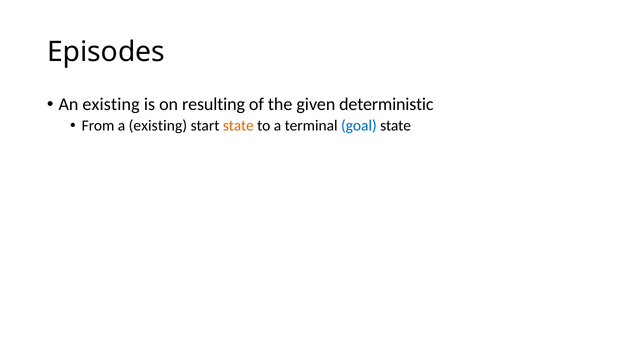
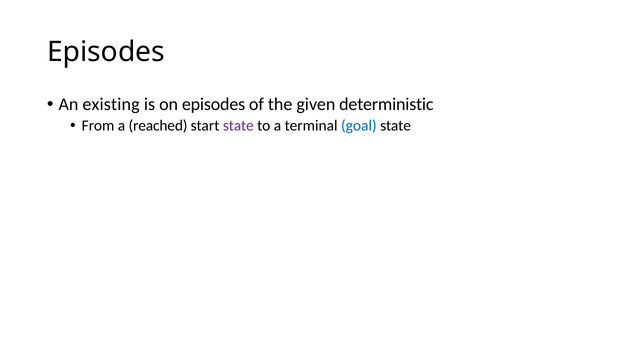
on resulting: resulting -> episodes (214, 104)
a existing: existing -> reached (158, 126)
state colour: orange -> purple (238, 126)
